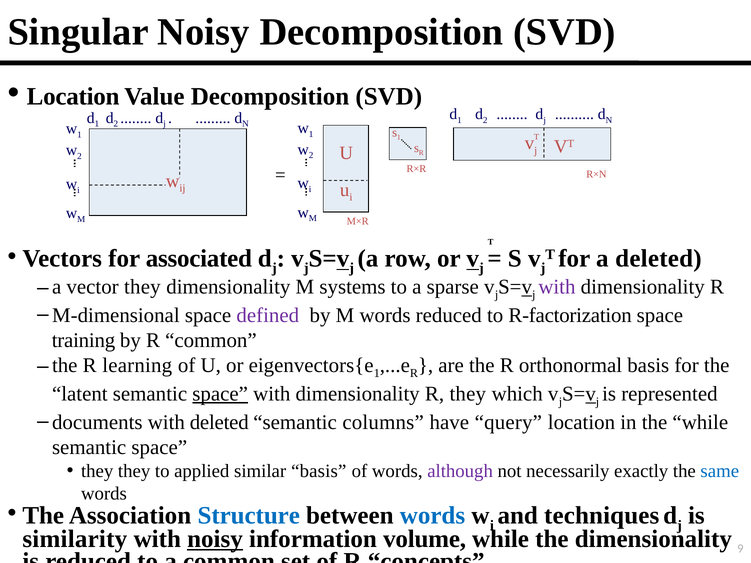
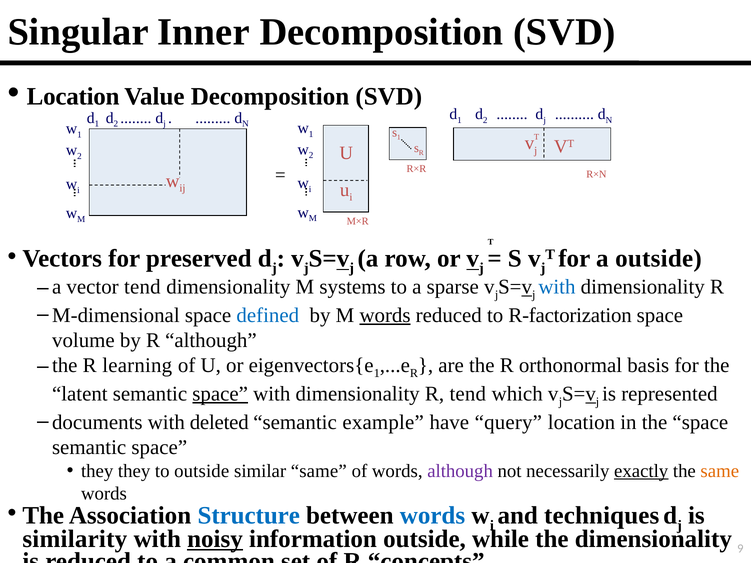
Singular Noisy: Noisy -> Inner (203, 32)
associated: associated -> preserved (199, 259)
a deleted: deleted -> outside (658, 259)
vector they: they -> tend (142, 287)
with colour: purple -> blue (557, 287)
defined colour: purple -> blue (268, 315)
words underline: none -> present (385, 315)
training: training -> volume (83, 340)
R common: common -> although (211, 340)
R they: they -> tend (468, 394)
columns: columns -> example (383, 422)
the while: while -> space (700, 422)
to applied: applied -> outside (202, 471)
similar basis: basis -> same (319, 471)
exactly underline: none -> present (641, 471)
same colour: blue -> orange (720, 471)
information volume: volume -> outside (425, 539)
